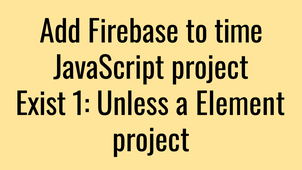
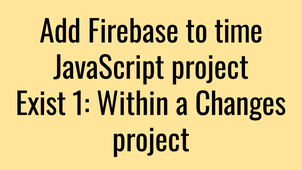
Unless: Unless -> Within (133, 105)
Element: Element -> Changes (241, 105)
